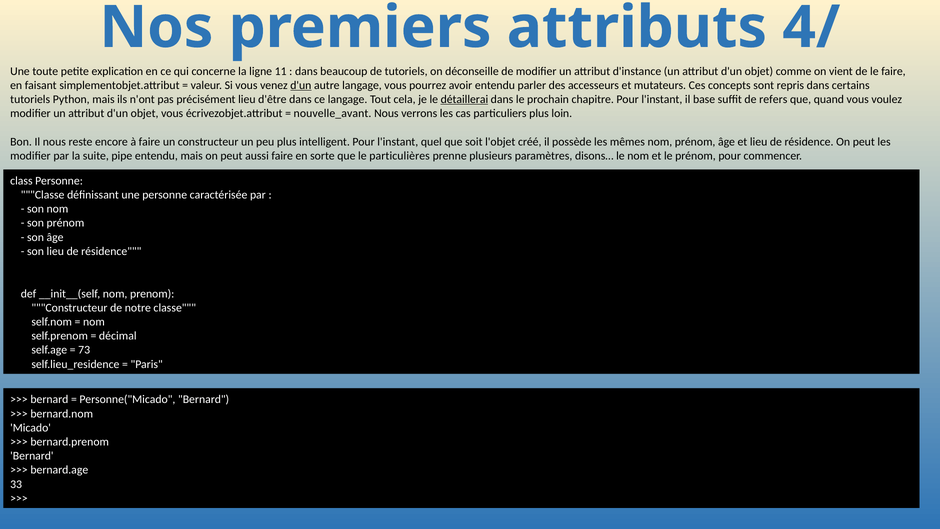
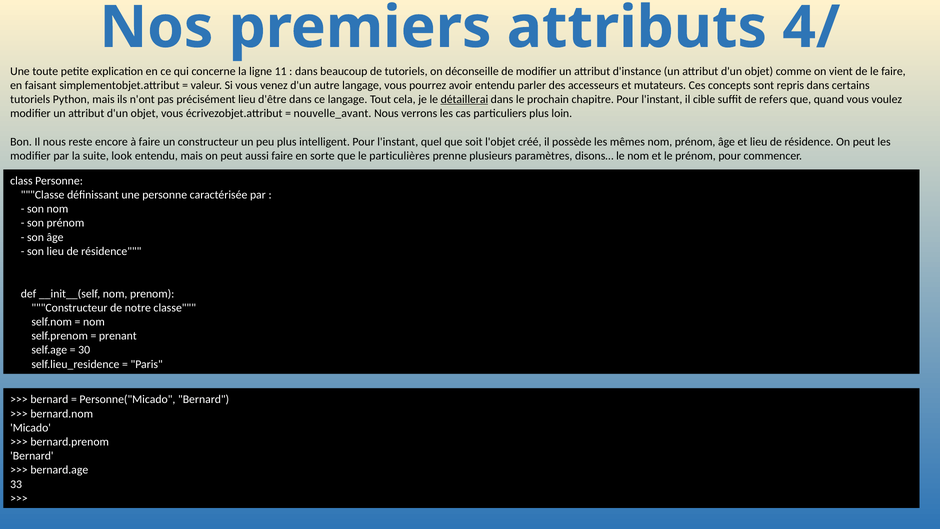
d'un underline: present -> none (301, 85)
base: base -> cible (704, 99)
pipe: pipe -> look (122, 156)
décimal: décimal -> prenant (118, 336)
73: 73 -> 30 (84, 350)
